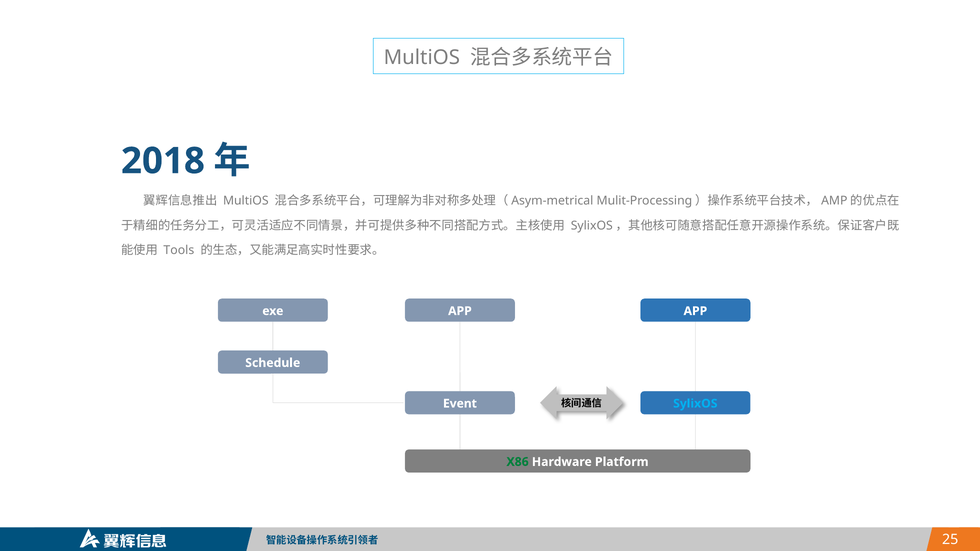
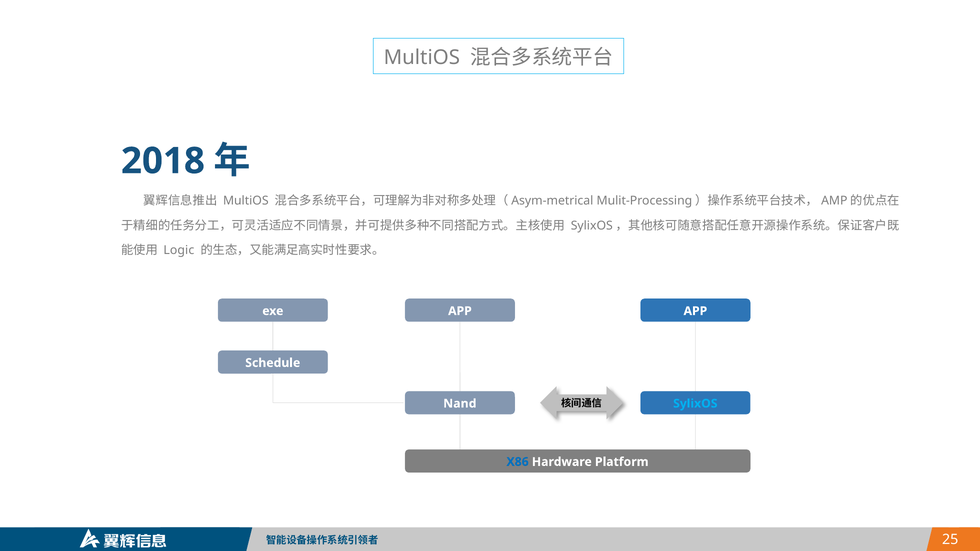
Tools: Tools -> Logic (179, 251)
Event: Event -> Nand (460, 404)
X86 colour: green -> blue (518, 462)
